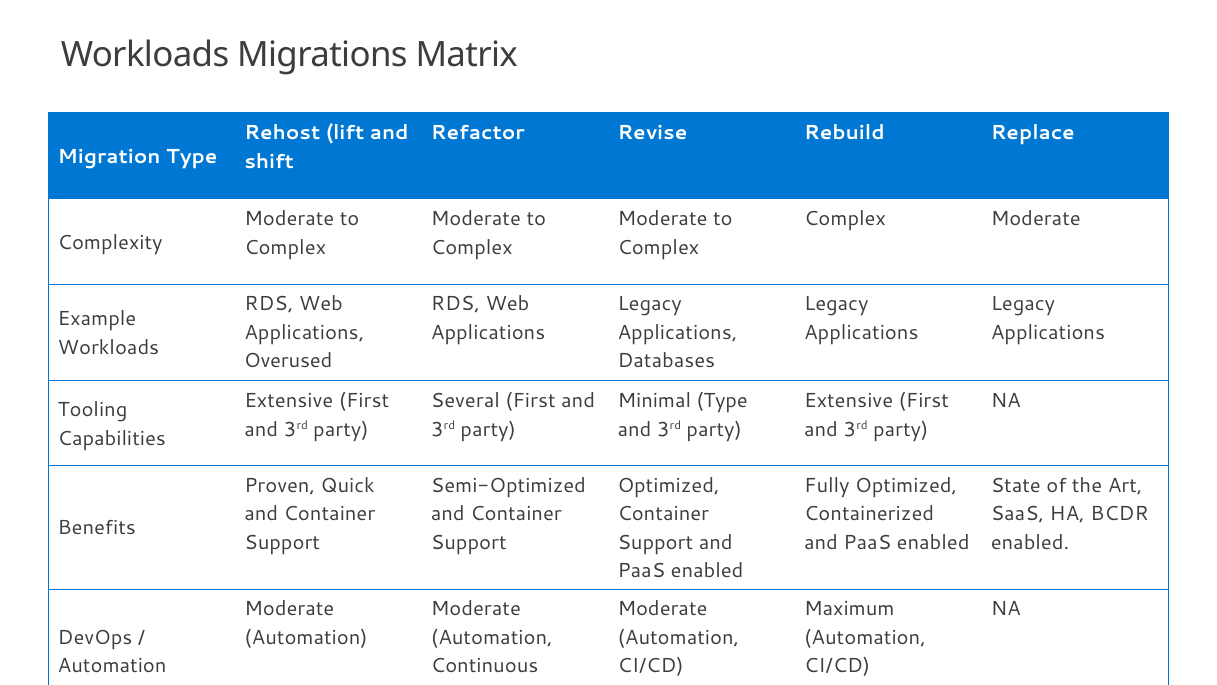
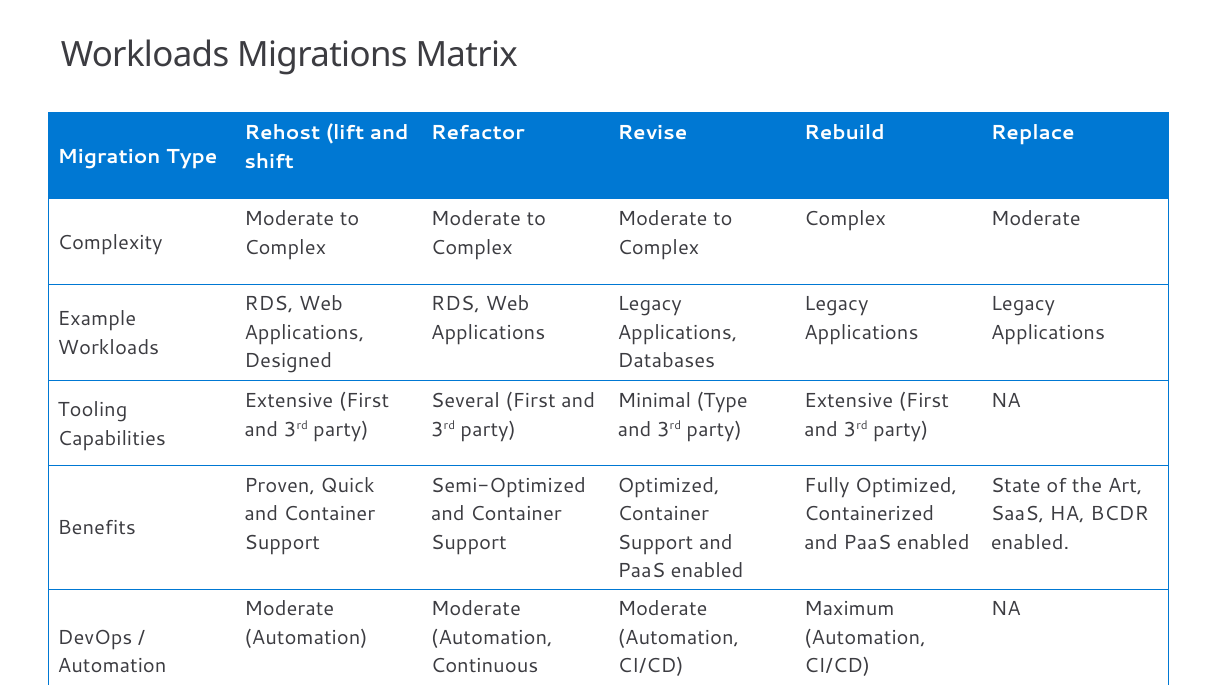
Overused: Overused -> Designed (288, 361)
